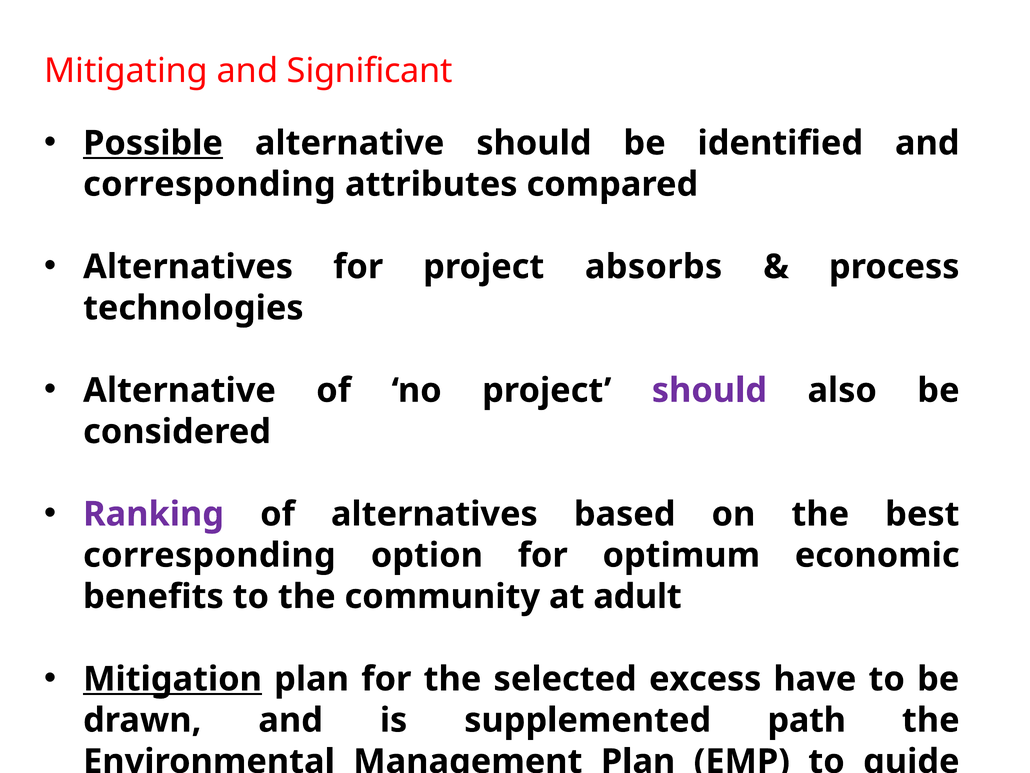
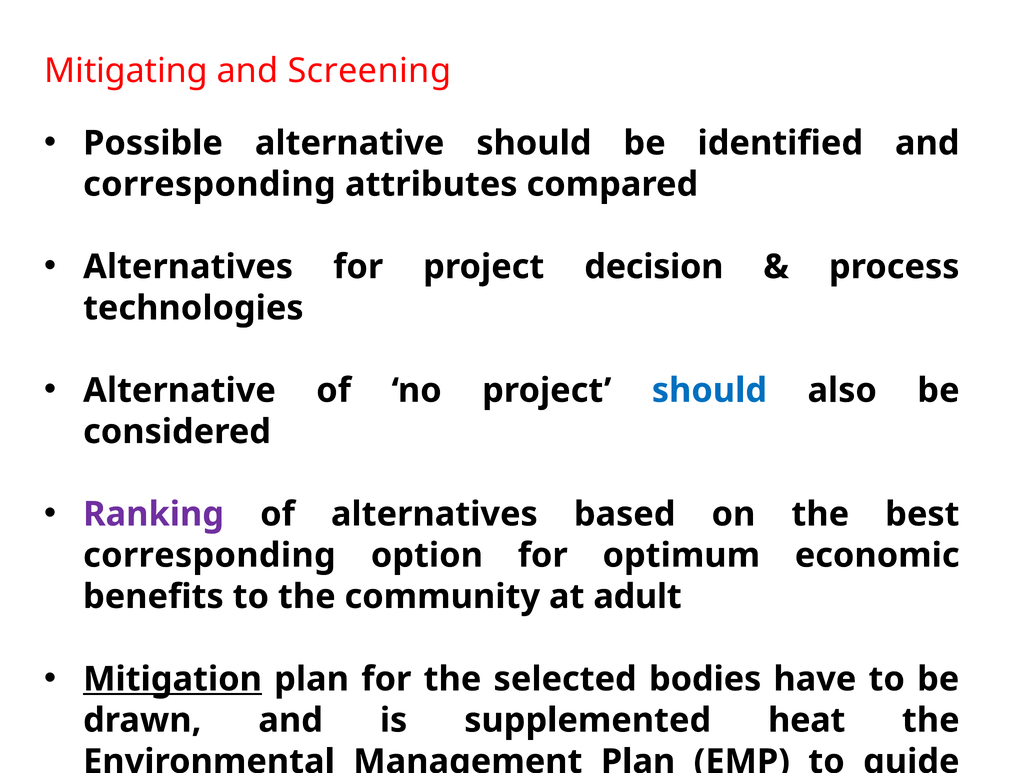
Significant: Significant -> Screening (369, 71)
Possible underline: present -> none (153, 143)
absorbs: absorbs -> decision (654, 267)
should colour: purple -> blue (709, 390)
excess: excess -> bodies (705, 679)
path: path -> heat (807, 720)
